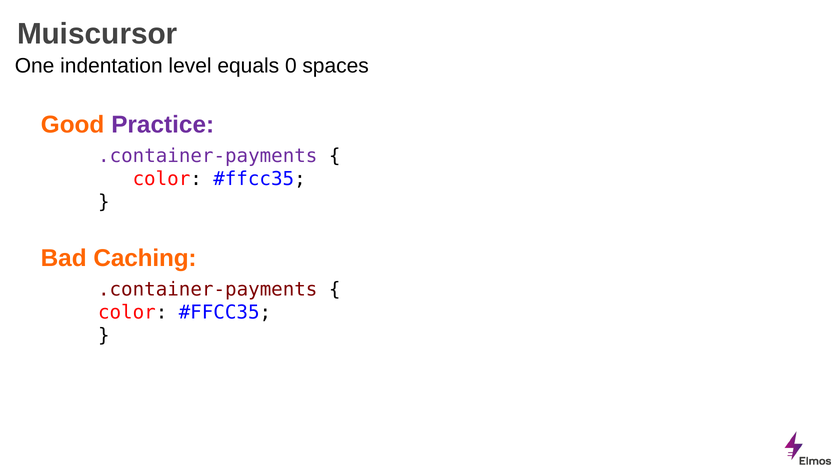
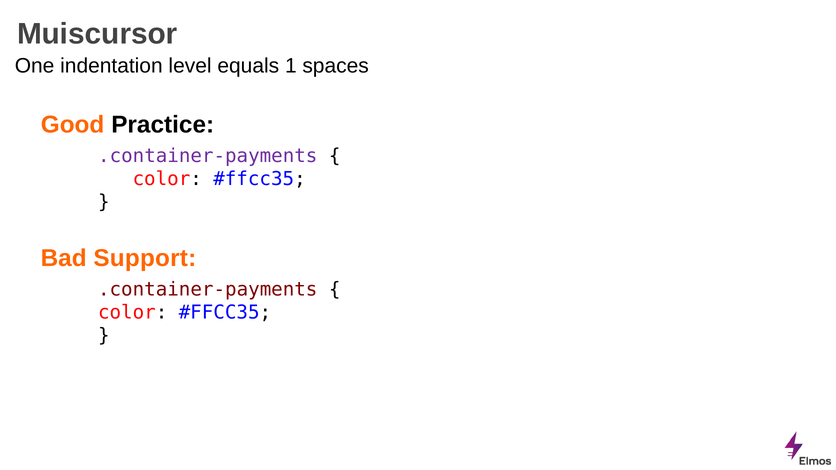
0: 0 -> 1 (291, 66)
Practice colour: purple -> black (163, 125)
Caching: Caching -> Support (145, 258)
